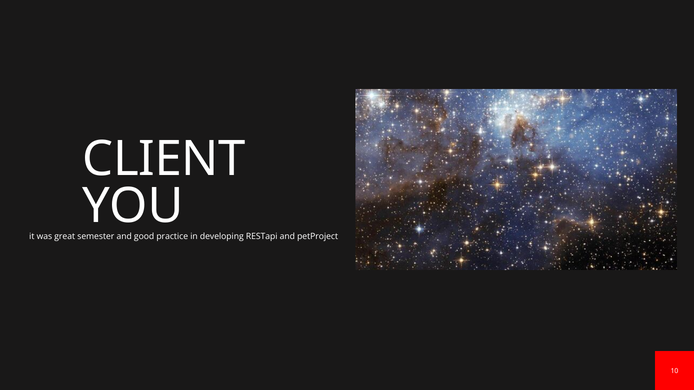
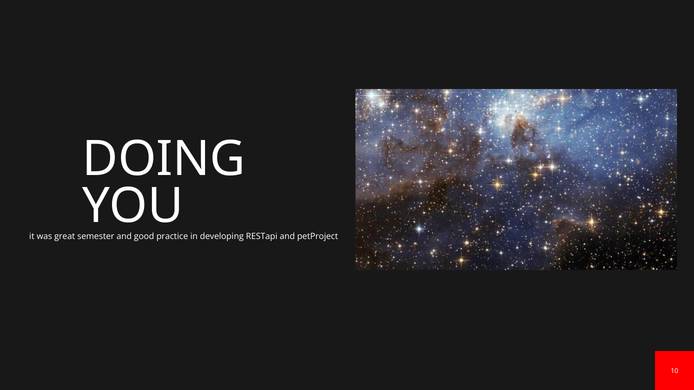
CLIENT: CLIENT -> DOING (164, 159)
